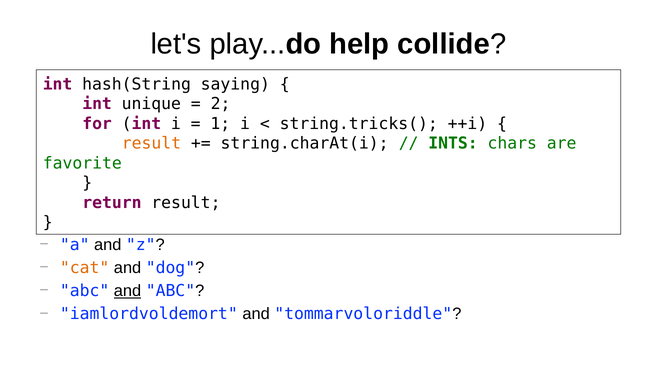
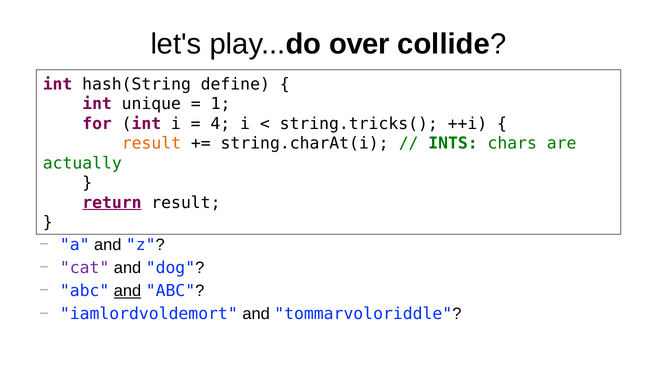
help: help -> over (359, 44)
saying: saying -> define (235, 84)
2: 2 -> 1 (221, 104)
1: 1 -> 4 (220, 124)
favorite: favorite -> actually (82, 163)
return underline: none -> present (112, 202)
cat colour: orange -> purple (85, 267)
